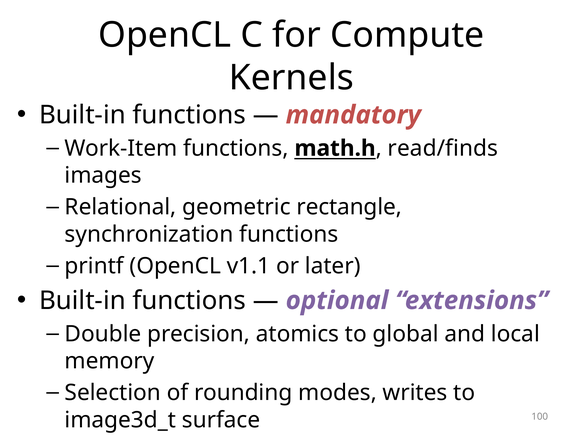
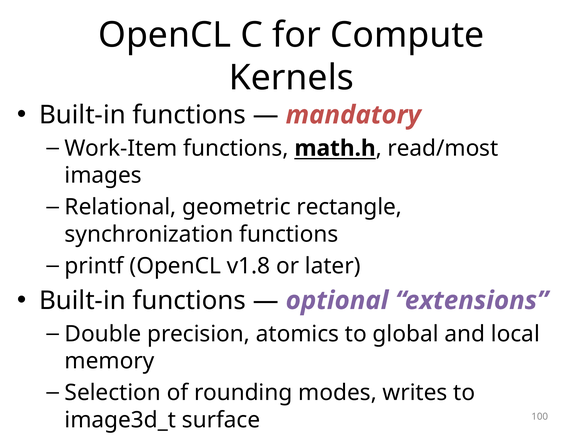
read/finds: read/finds -> read/most (443, 148)
v1.1: v1.1 -> v1.8 (248, 266)
